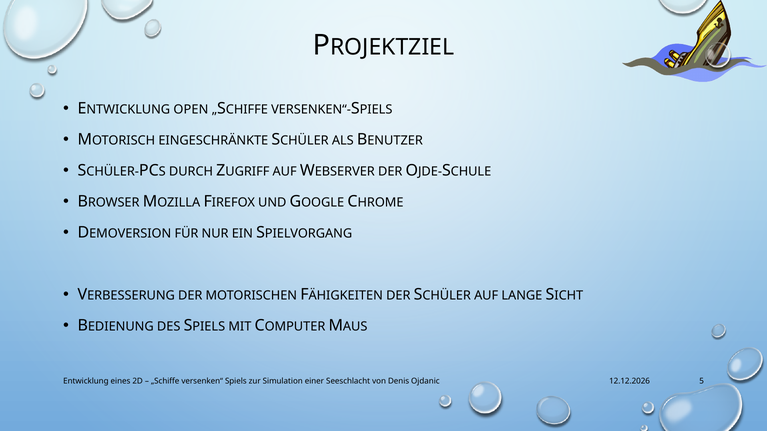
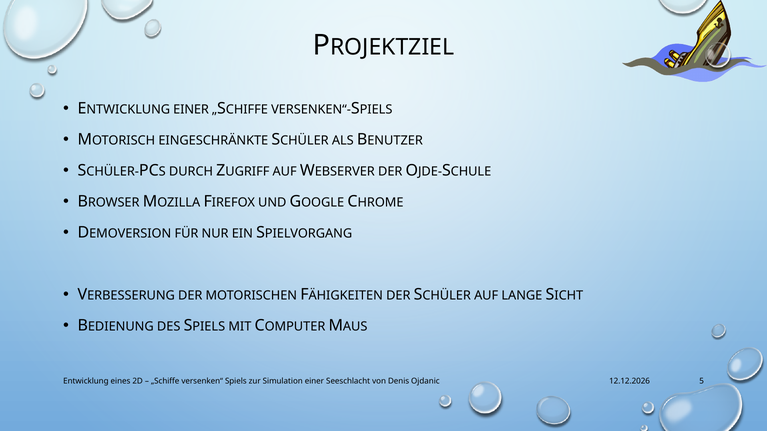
OPEN: OPEN -> EINER (191, 110)
